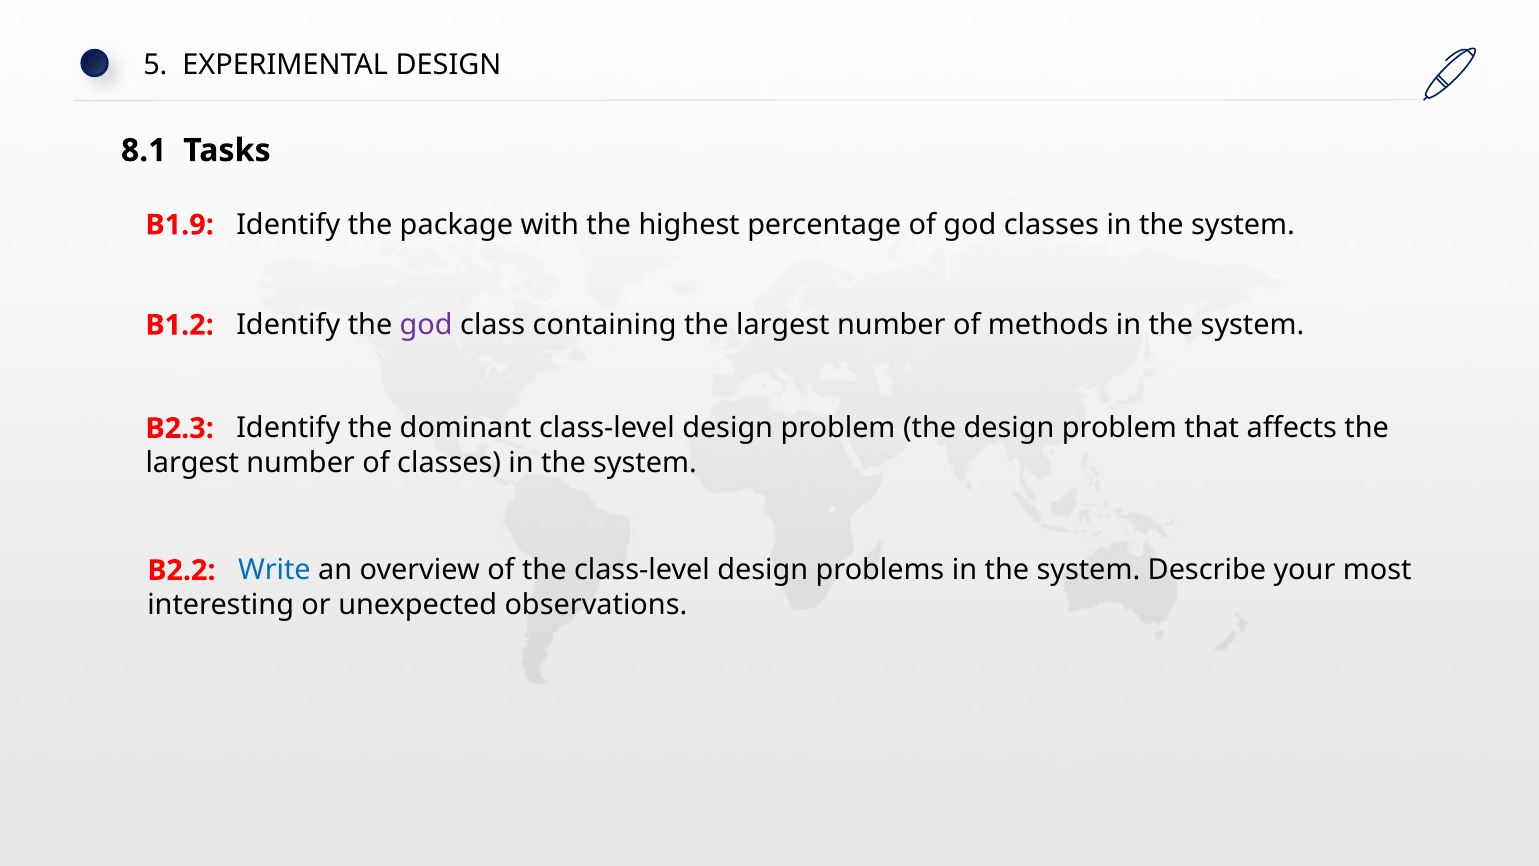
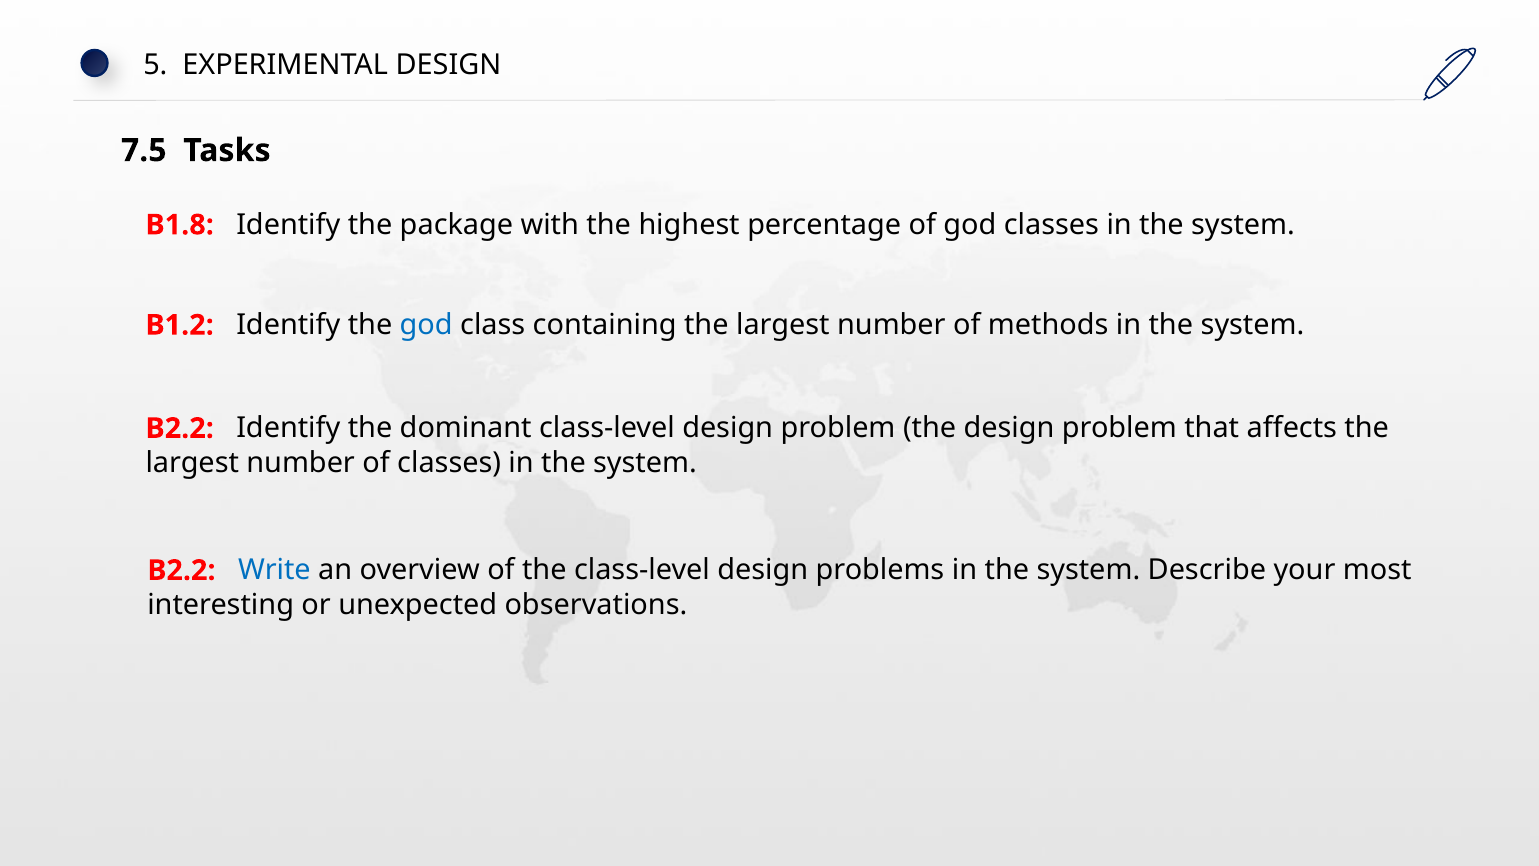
8.1: 8.1 -> 7.5 (144, 150)
B1.9: B1.9 -> B1.8 (180, 225)
god colour: purple -> blue (426, 325)
B2.3: B2.3 -> B2.2 (180, 428)
